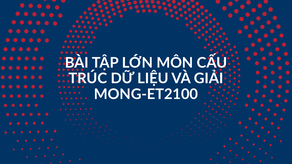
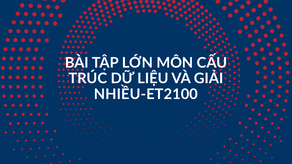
MONG-ET2100: MONG-ET2100 -> NHIỀU-ET2100 (146, 94)
